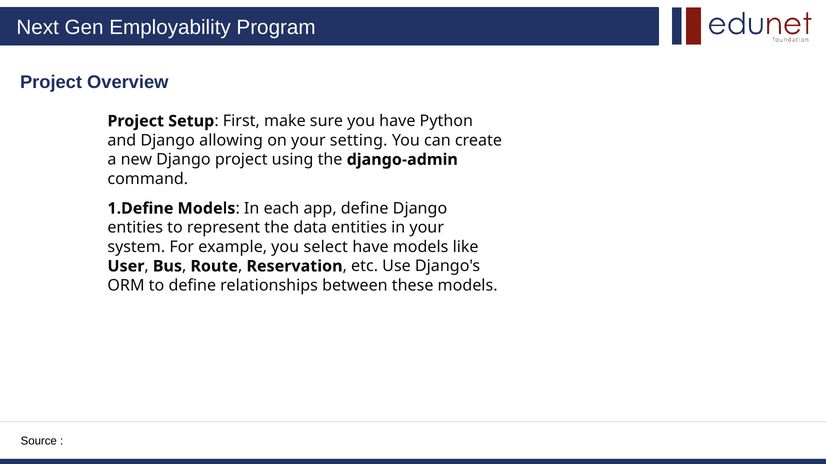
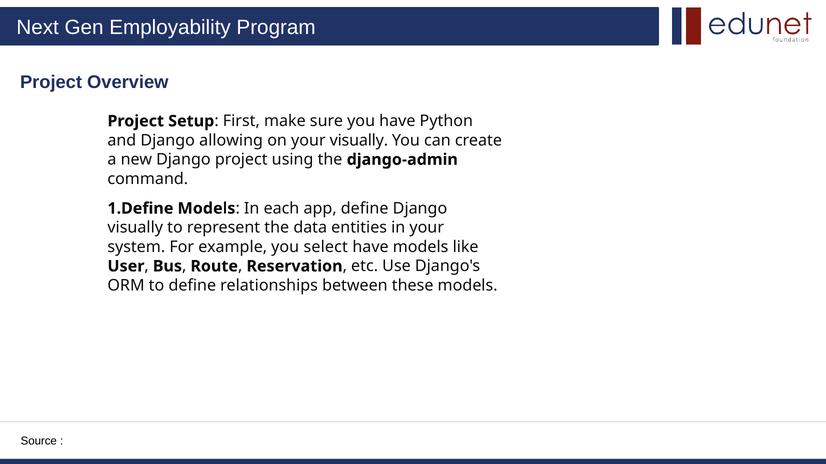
your setting: setting -> visually (359, 141)
entities: entities -> visually (135, 228)
